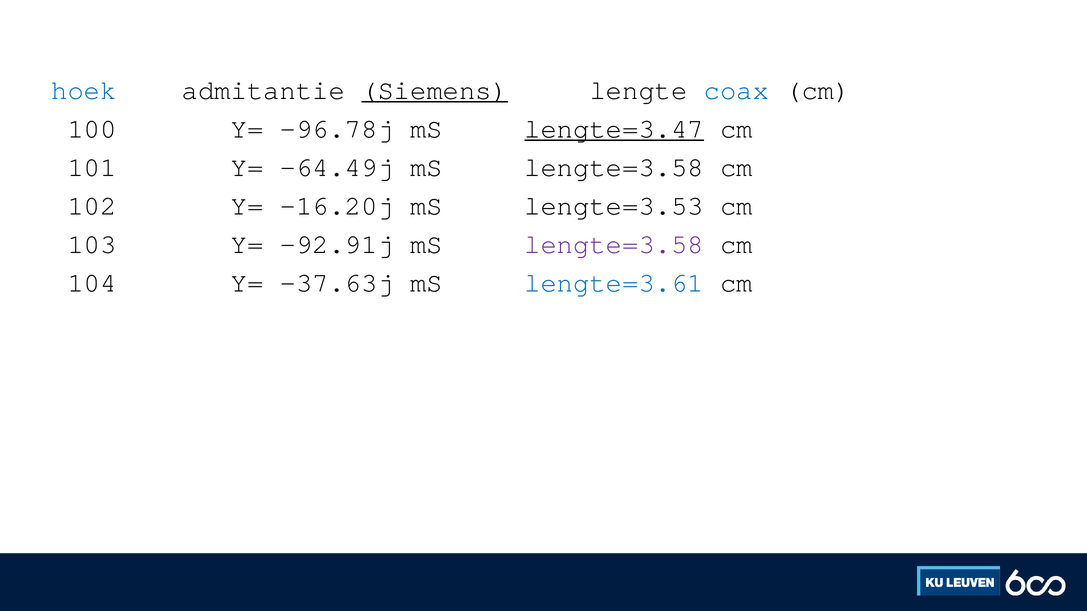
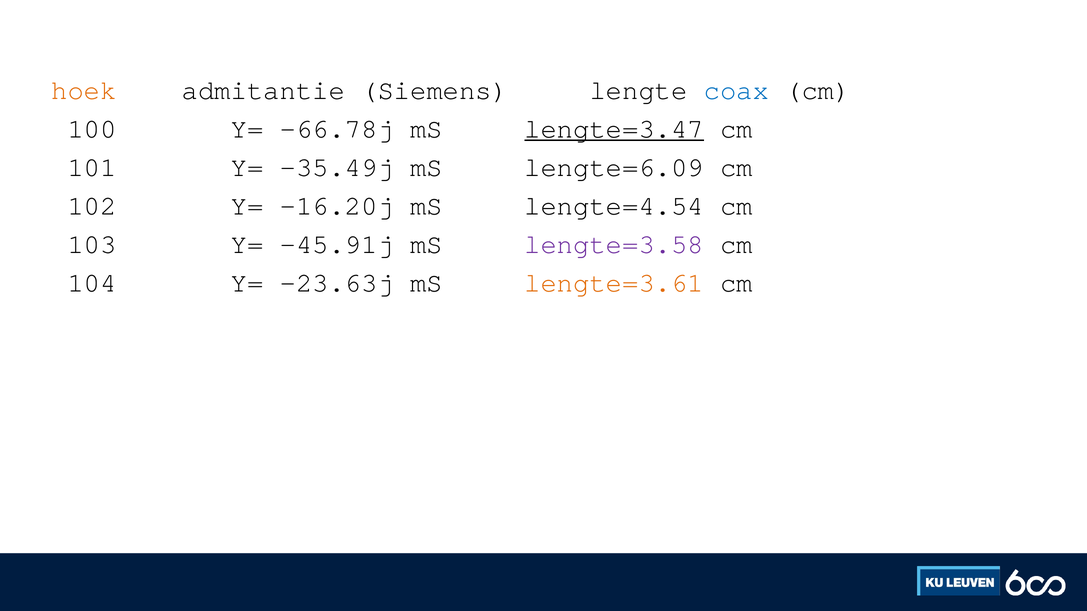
hoek colour: blue -> orange (84, 90)
Siemens underline: present -> none (435, 90)
-96.78j: -96.78j -> -66.78j (337, 129)
-64.49j: -64.49j -> -35.49j (337, 167)
lengte=3.58: lengte=3.58 -> lengte=6.09 (614, 167)
lengte=3.53: lengte=3.53 -> lengte=4.54 (614, 206)
-92.91j: -92.91j -> -45.91j (337, 244)
-37.63j: -37.63j -> -23.63j (337, 283)
lengte=3.61 colour: blue -> orange (614, 283)
